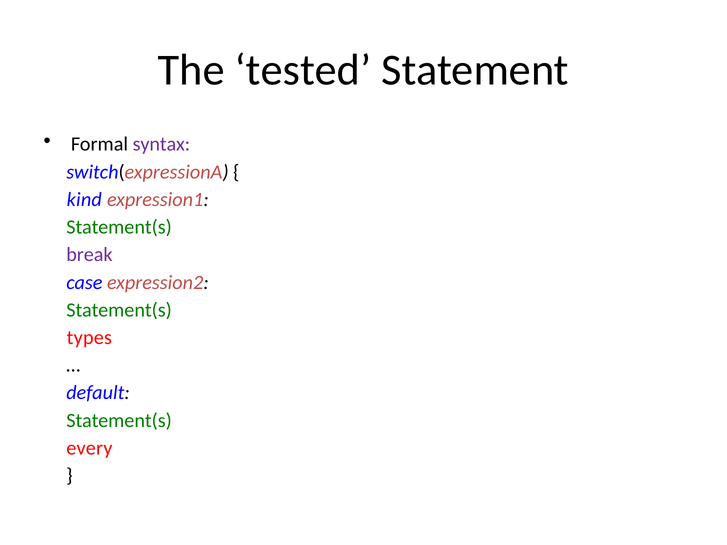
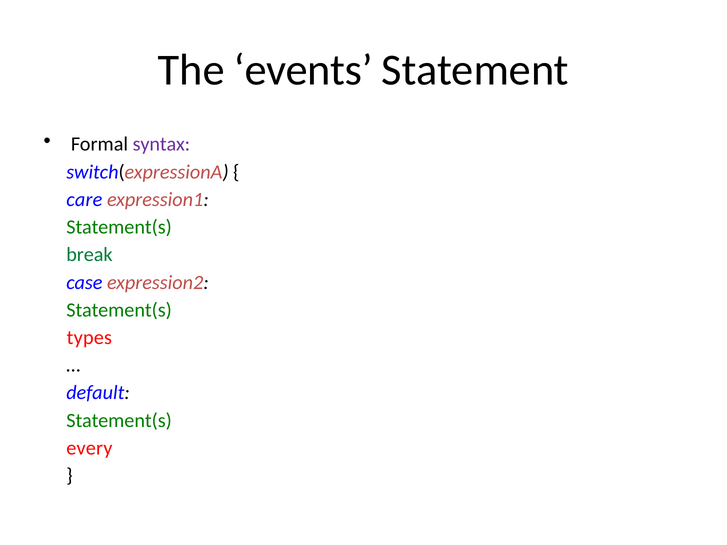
tested: tested -> events (303, 70)
kind: kind -> care (84, 200)
break colour: purple -> green (89, 255)
